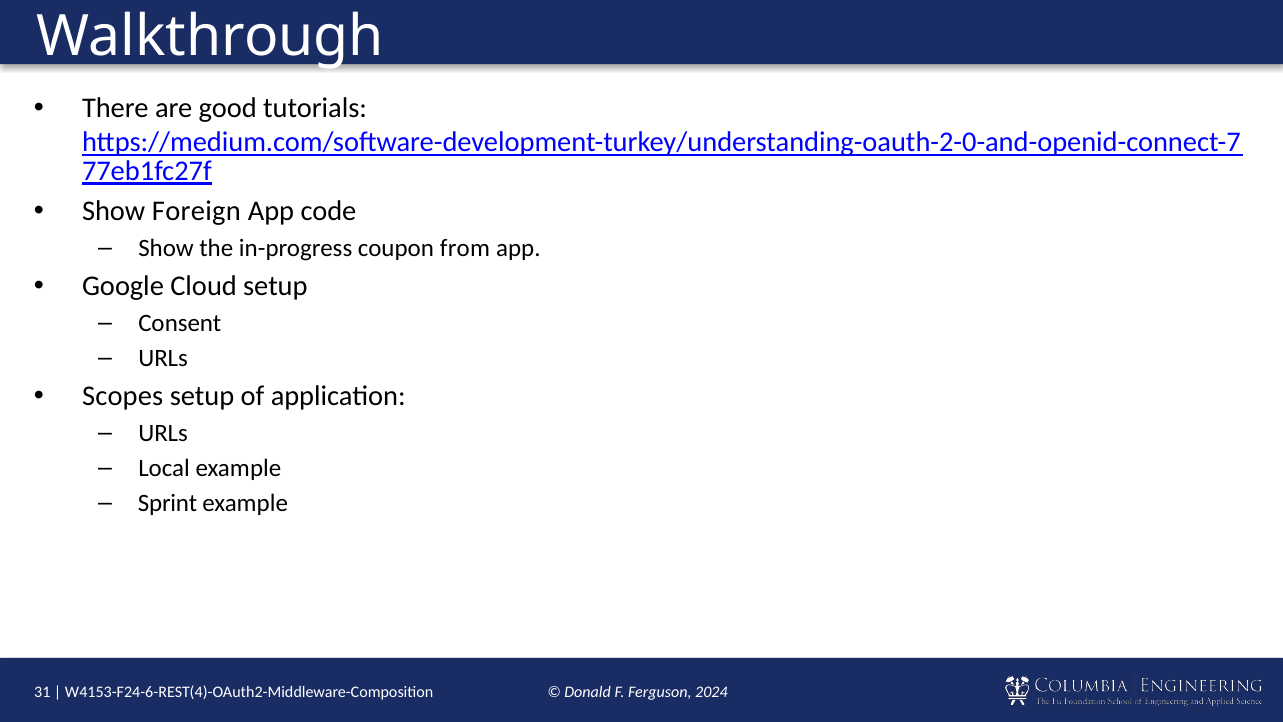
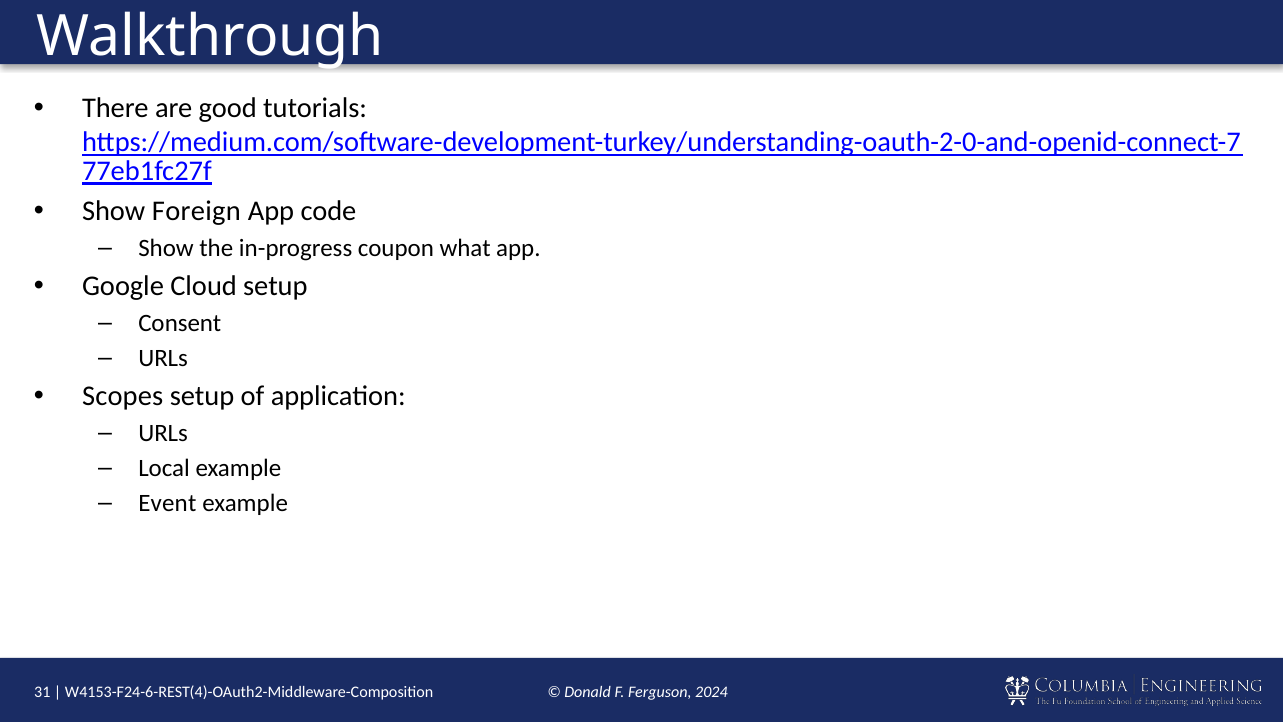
from: from -> what (465, 248)
Sprint: Sprint -> Event (167, 503)
